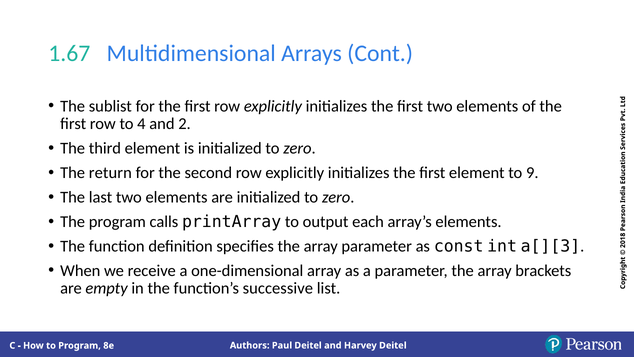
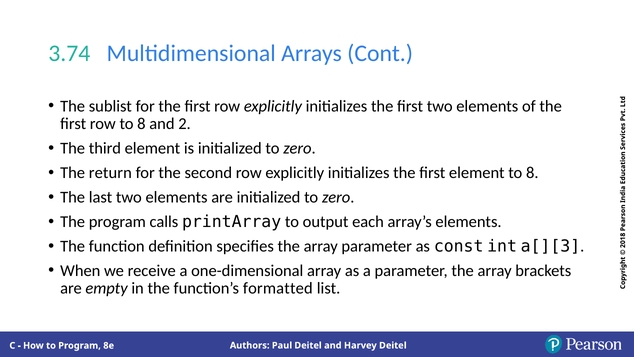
1.67: 1.67 -> 3.74 (69, 53)
row to 4: 4 -> 8 (141, 124)
element to 9: 9 -> 8 (532, 173)
successive: successive -> formatted (278, 288)
